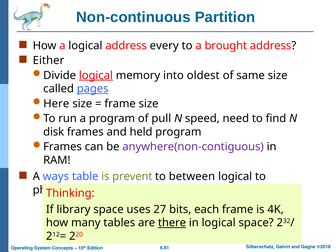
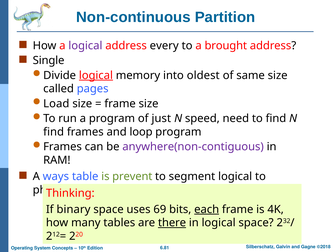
logical colour: black -> purple (85, 46)
Either: Either -> Single (49, 61)
pages underline: present -> none (93, 89)
Here: Here -> Load (56, 104)
pull: pull -> just (161, 118)
disk: disk -> find (54, 132)
held: held -> loop (141, 132)
between: between -> segment (192, 176)
library: library -> binary (73, 209)
27: 27 -> 69 (160, 209)
each underline: none -> present (207, 209)
